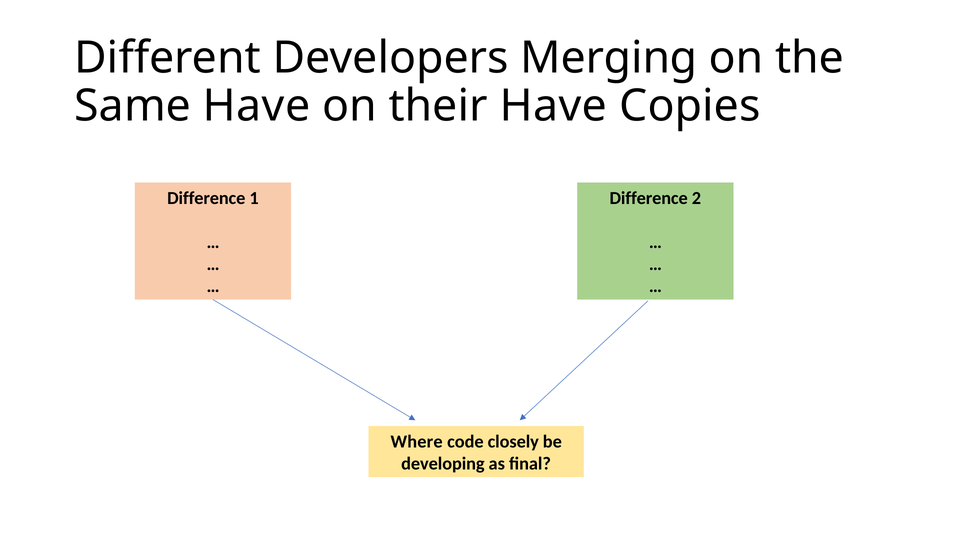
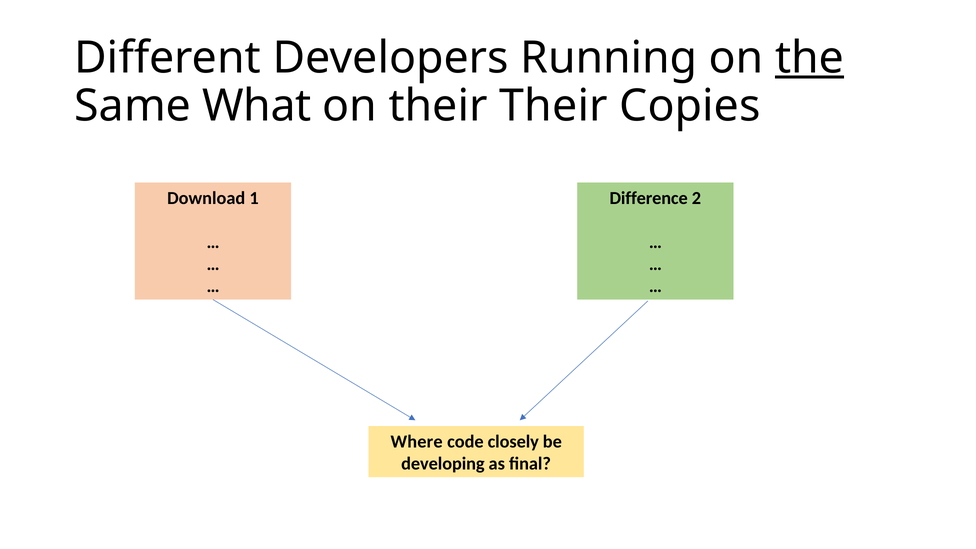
Merging: Merging -> Running (609, 58)
the underline: none -> present (810, 58)
Same Have: Have -> What (257, 106)
their Have: Have -> Their (554, 106)
Difference: Difference -> Download (206, 198)
